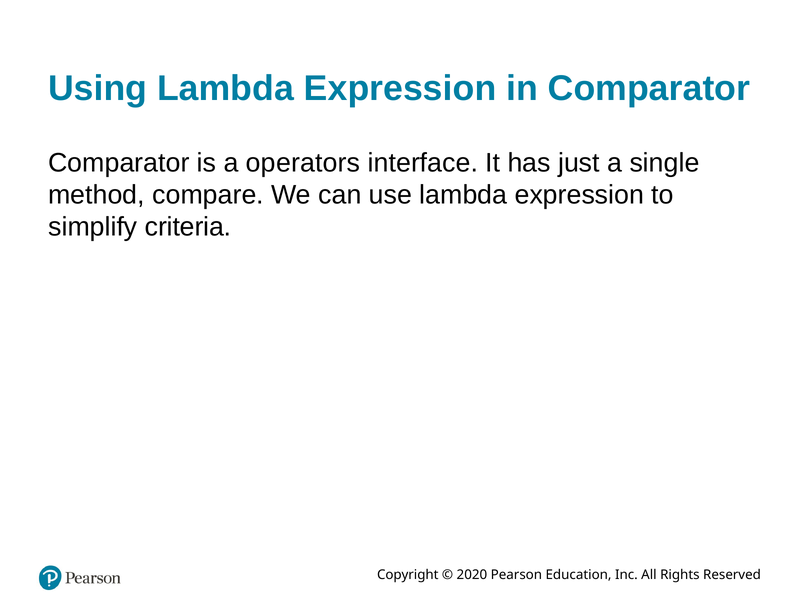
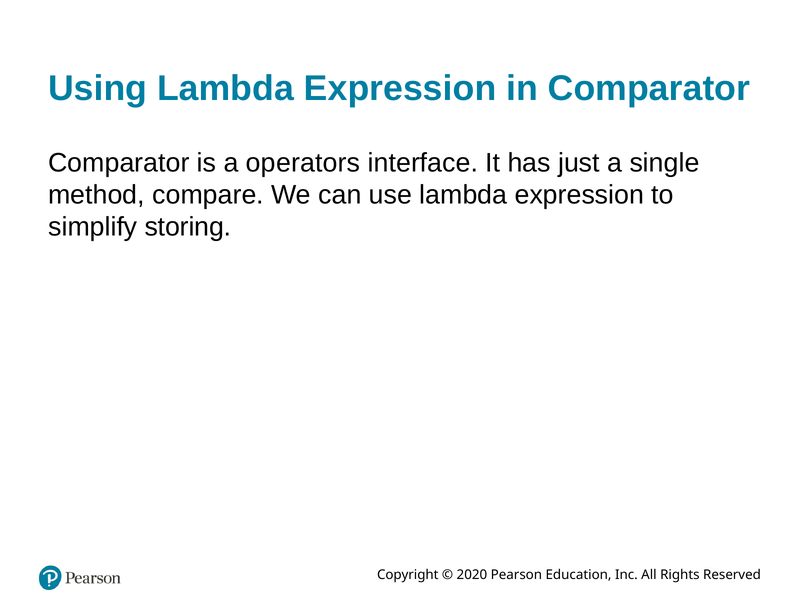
criteria: criteria -> storing (188, 227)
